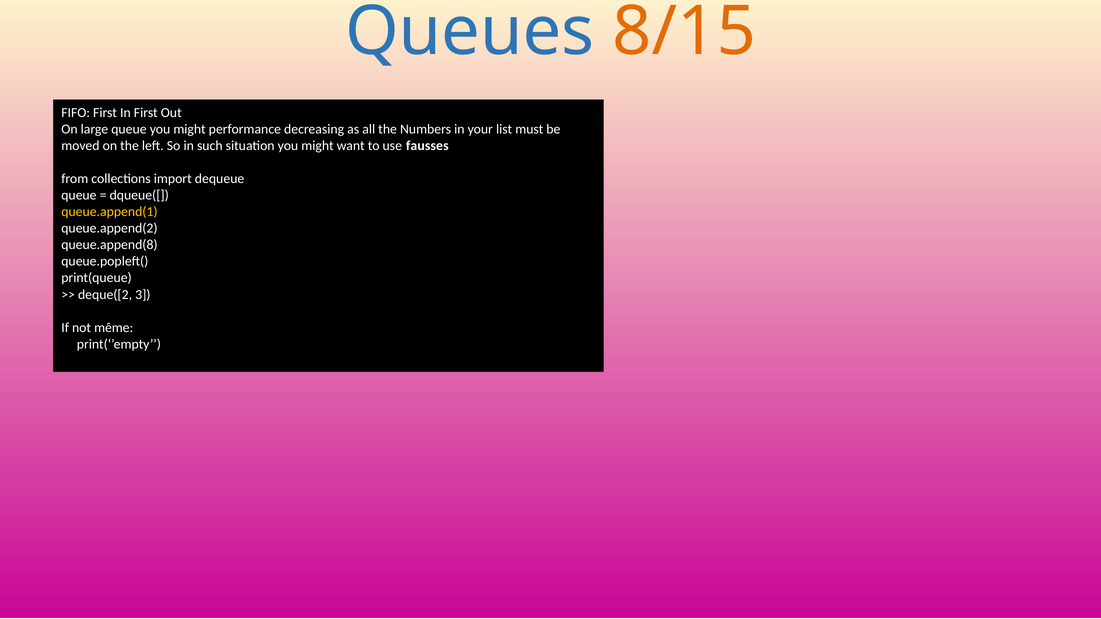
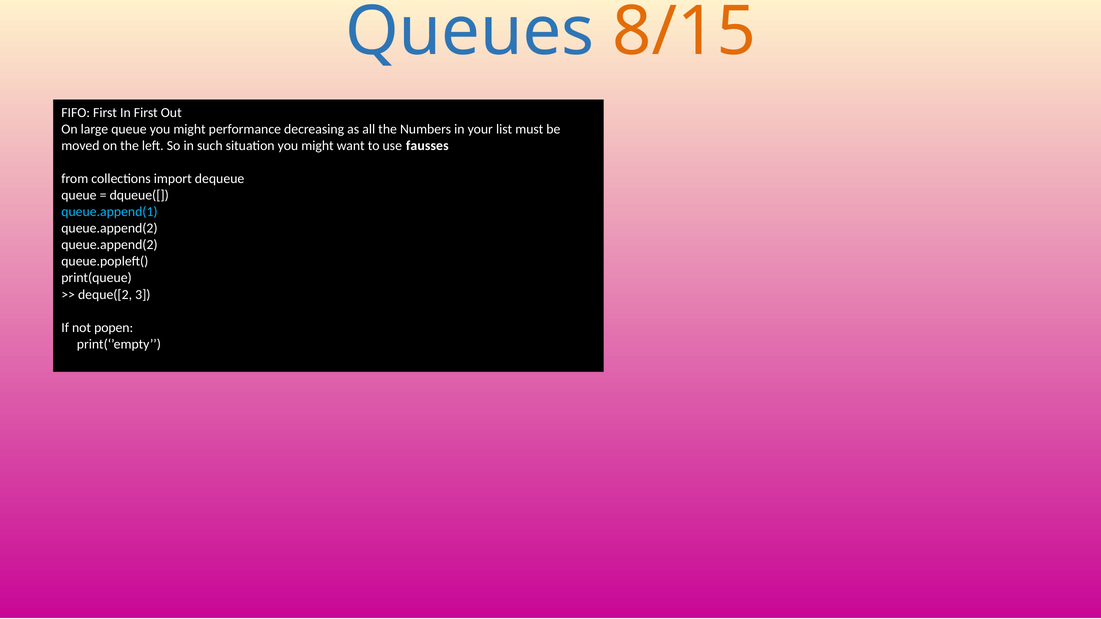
queue.append(1 colour: yellow -> light blue (109, 212)
queue.append(8: queue.append(8 -> queue.append(2 (109, 245)
même: même -> popen (114, 328)
